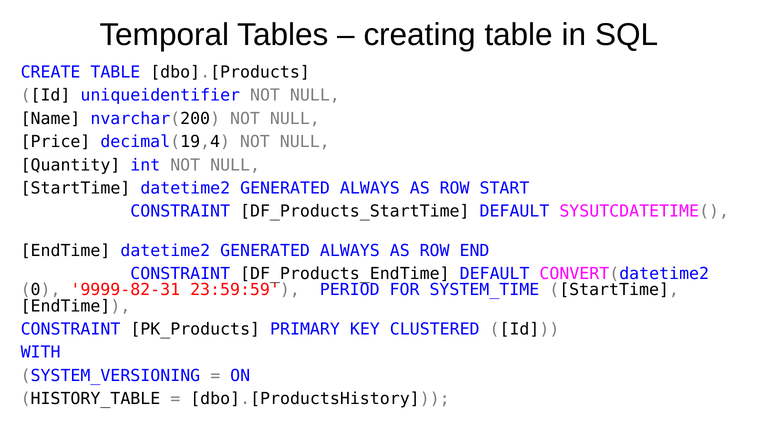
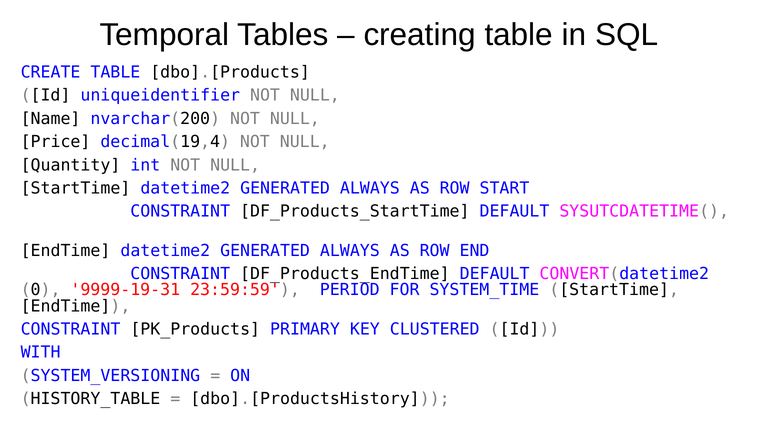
9999-82-31: 9999-82-31 -> 9999-19-31 (125, 290)
